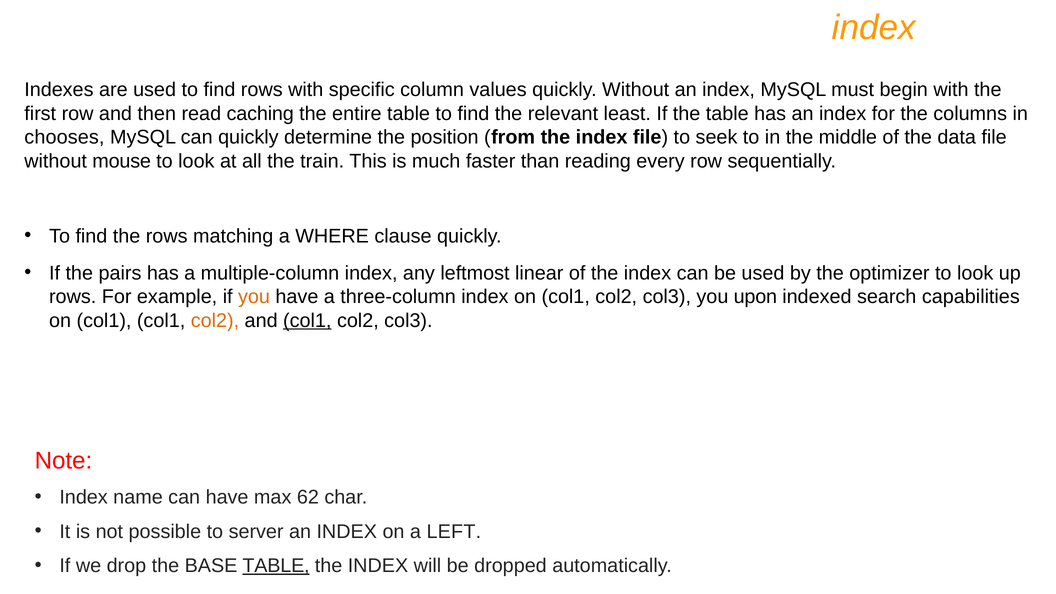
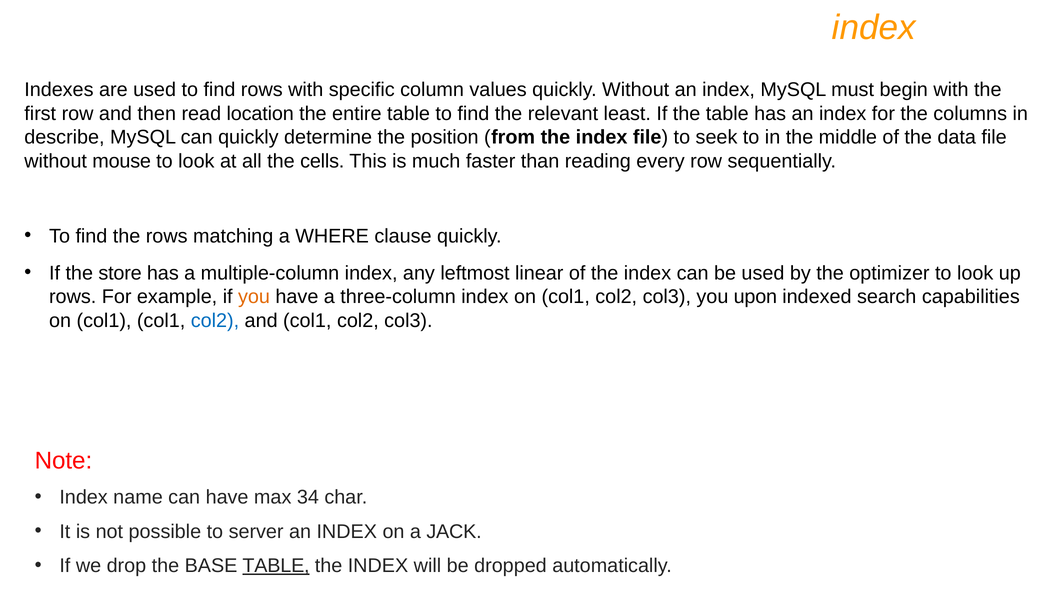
caching: caching -> location (260, 113)
chooses: chooses -> describe (64, 137)
train: train -> cells (322, 161)
pairs: pairs -> store (120, 273)
col2 colour: orange -> blue (215, 321)
col1 underline: present -> none (307, 321)
62: 62 -> 34 (308, 497)
LEFT: LEFT -> JACK (454, 531)
